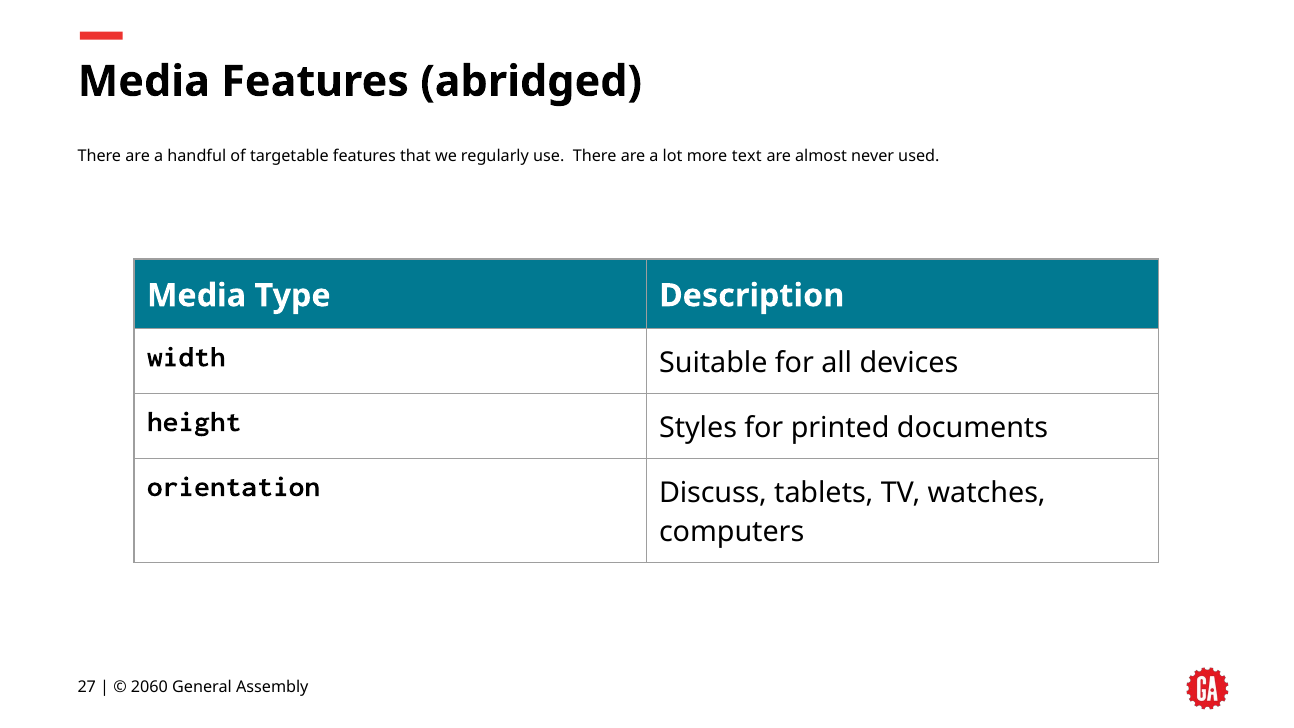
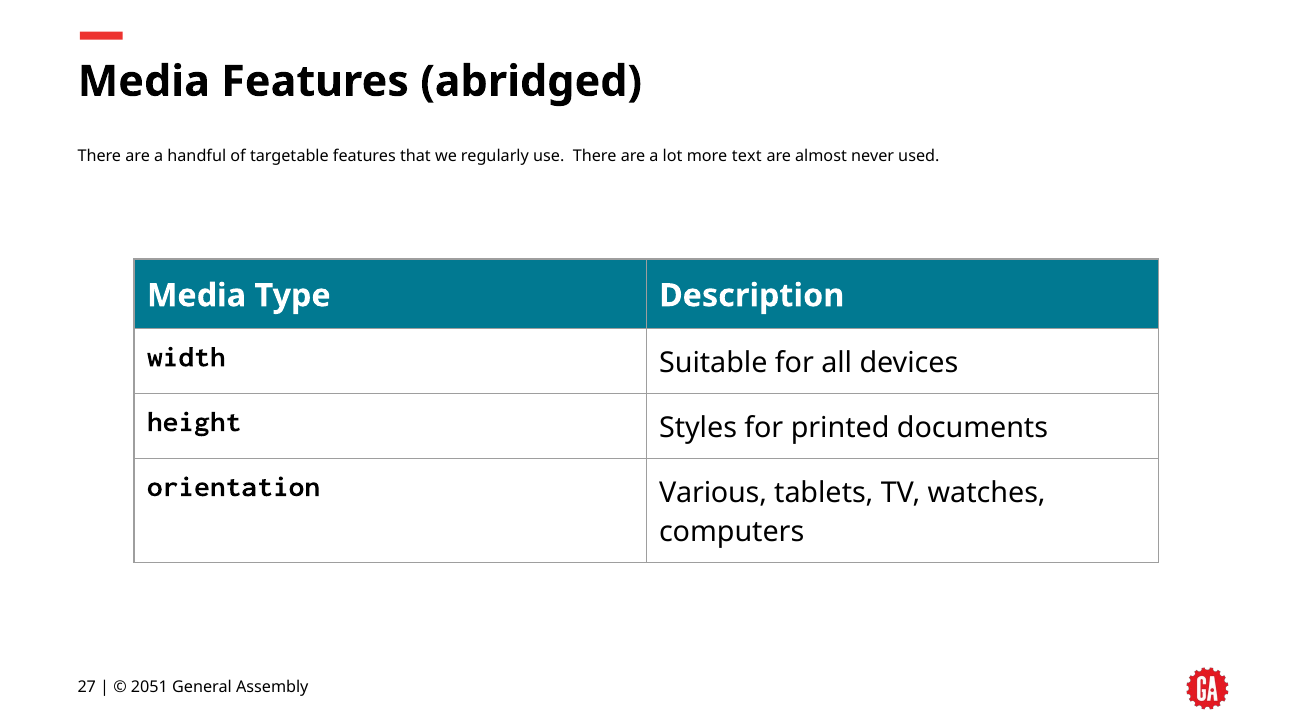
Discuss: Discuss -> Various (713, 492)
2060: 2060 -> 2051 (149, 688)
